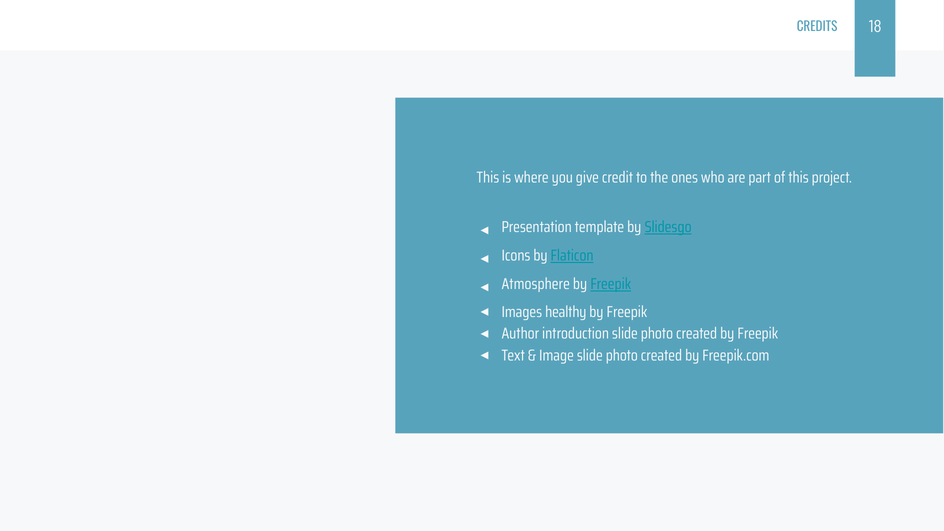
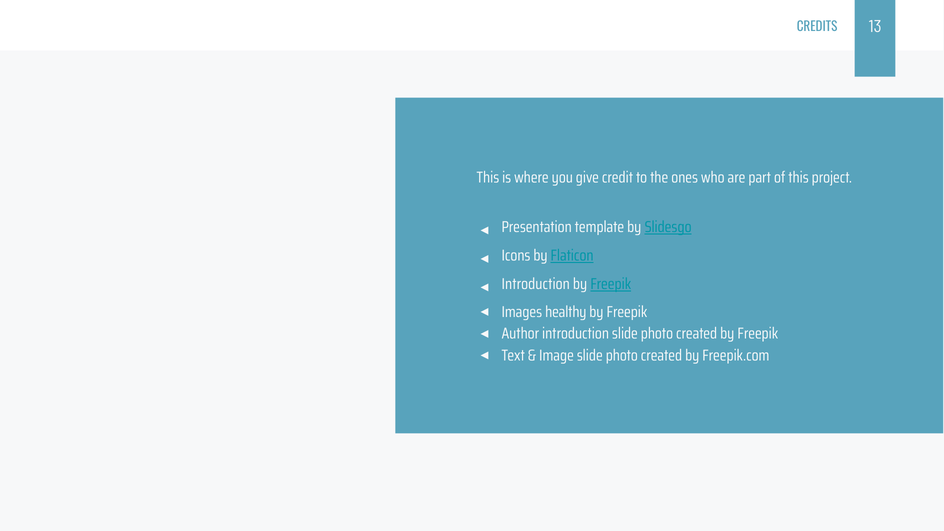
18: 18 -> 13 (875, 26)
Atmosphere: Atmosphere -> Introduction (536, 284)
